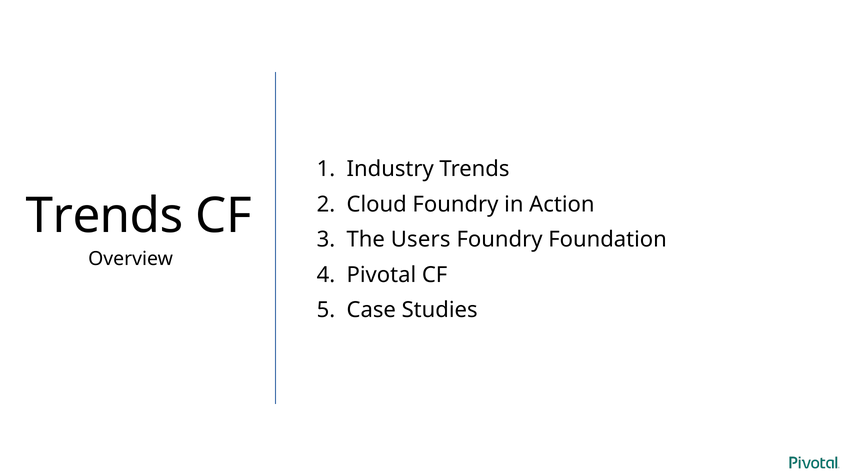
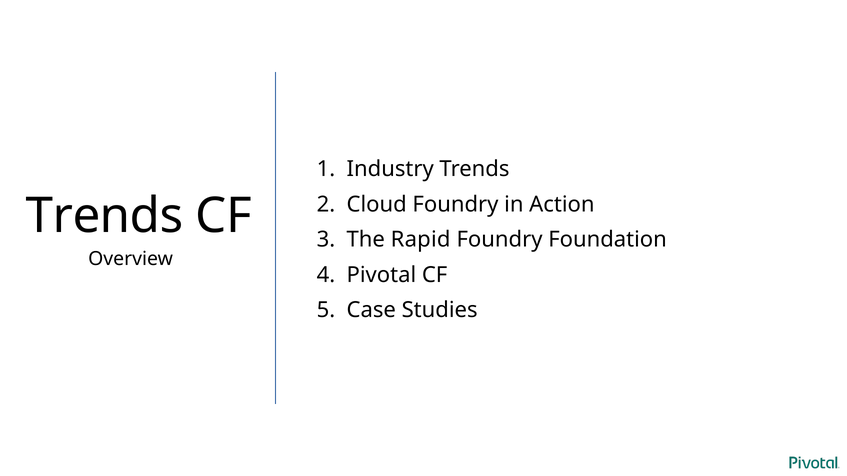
Users: Users -> Rapid (421, 240)
